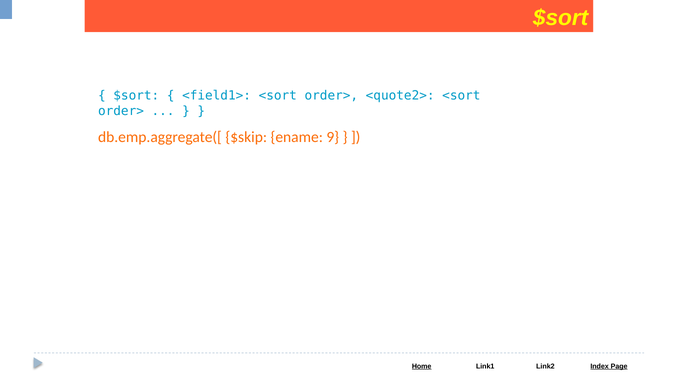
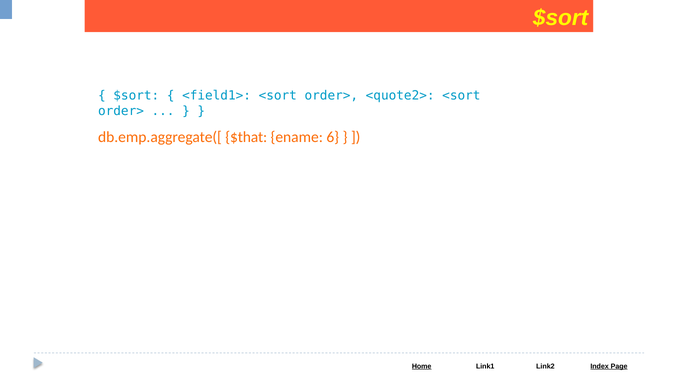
$skip: $skip -> $that (246, 137)
9: 9 -> 6 (333, 137)
